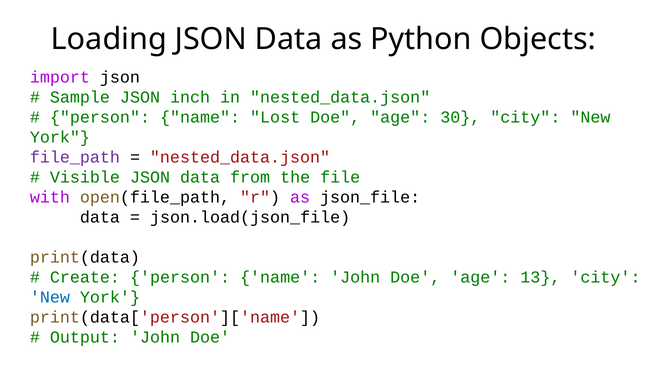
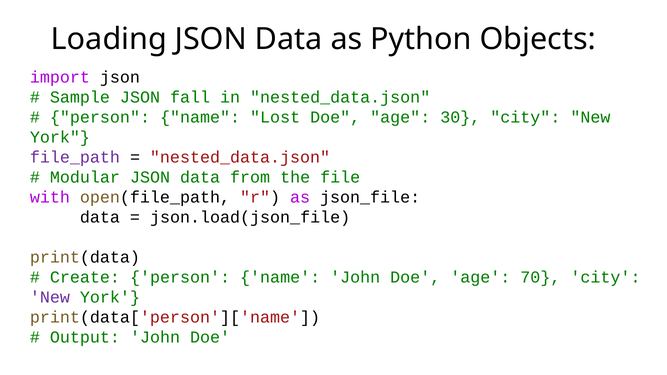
inch: inch -> fall (190, 97)
Visible: Visible -> Modular (85, 177)
13: 13 -> 70 (540, 278)
New colour: blue -> purple (50, 298)
